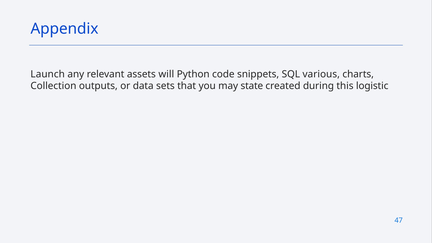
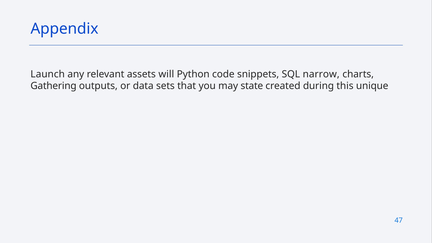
various: various -> narrow (321, 74)
Collection: Collection -> Gathering (53, 86)
logistic: logistic -> unique (372, 86)
